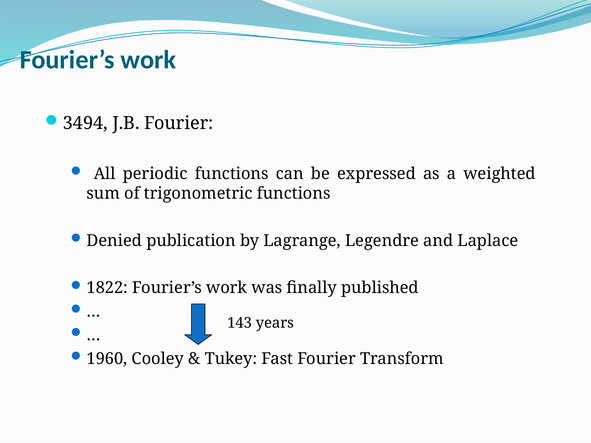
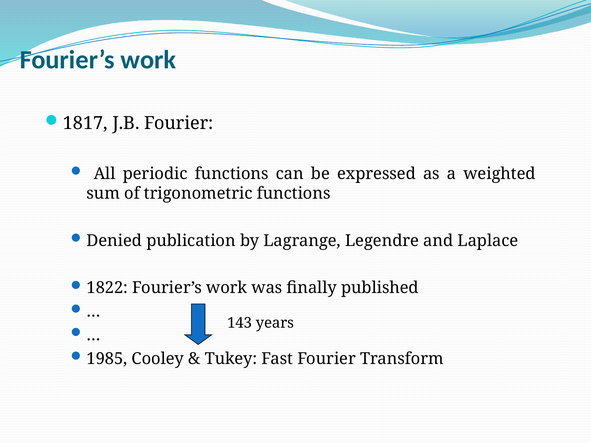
3494: 3494 -> 1817 (85, 123)
1960: 1960 -> 1985 (107, 359)
